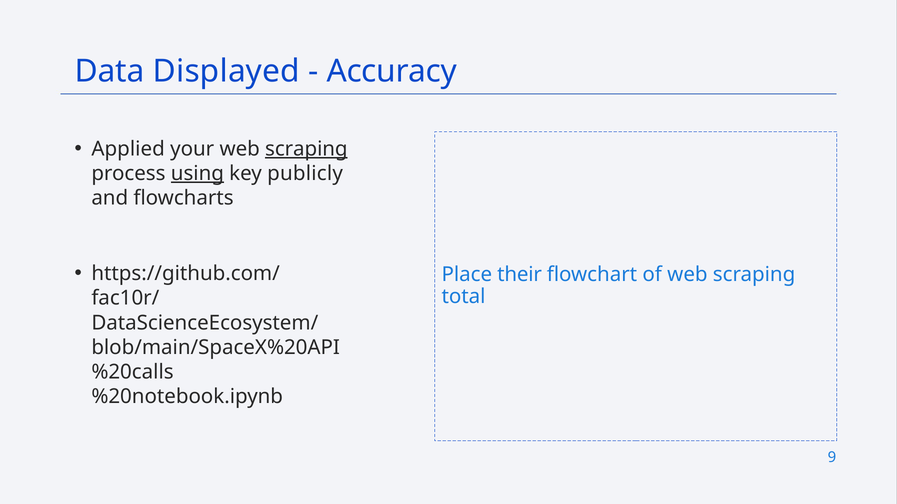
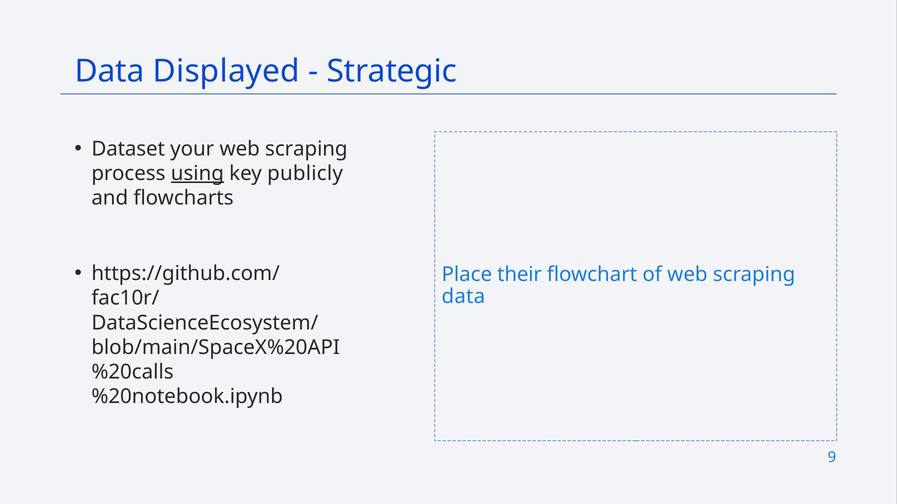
Accuracy: Accuracy -> Strategic (392, 71)
Applied: Applied -> Dataset (128, 149)
scraping underline: present -> none (306, 149)
total: total -> data (463, 297)
